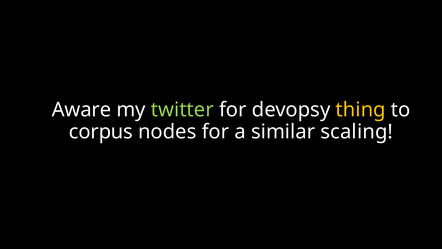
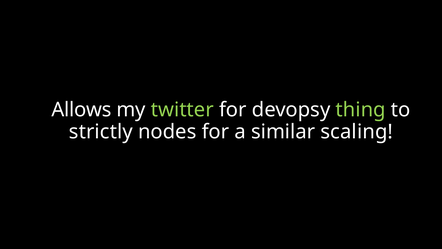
Aware: Aware -> Allows (82, 110)
thing colour: yellow -> light green (361, 110)
corpus: corpus -> strictly (101, 132)
